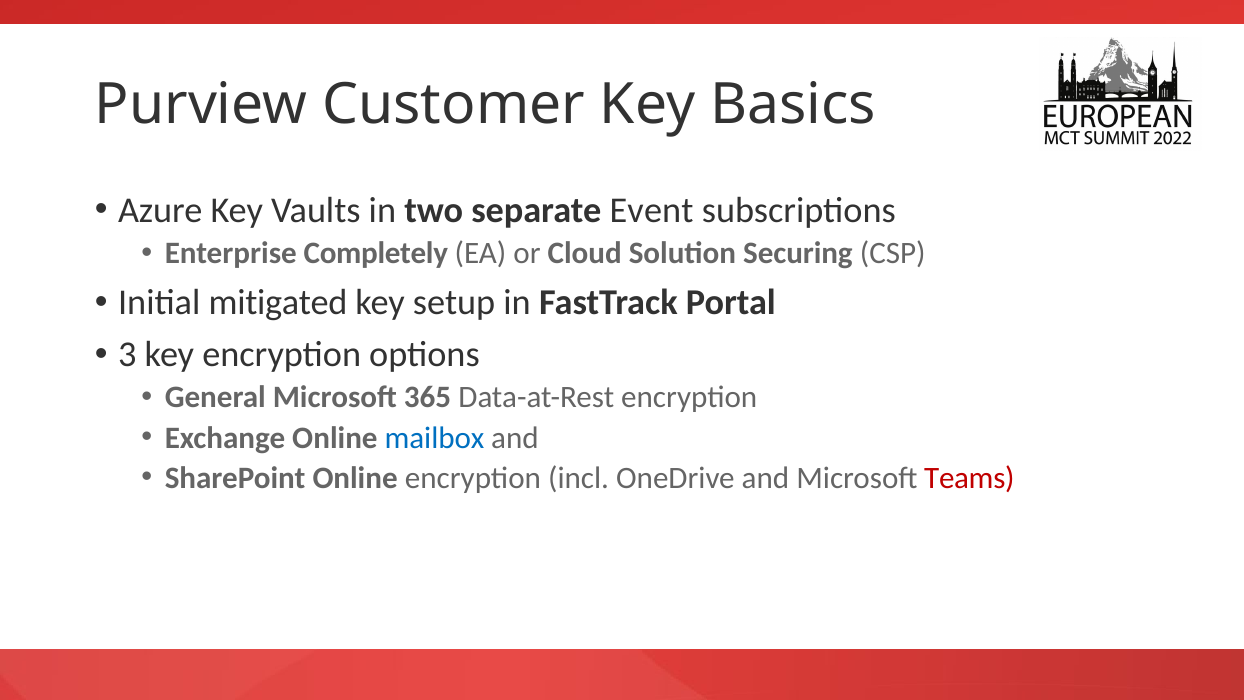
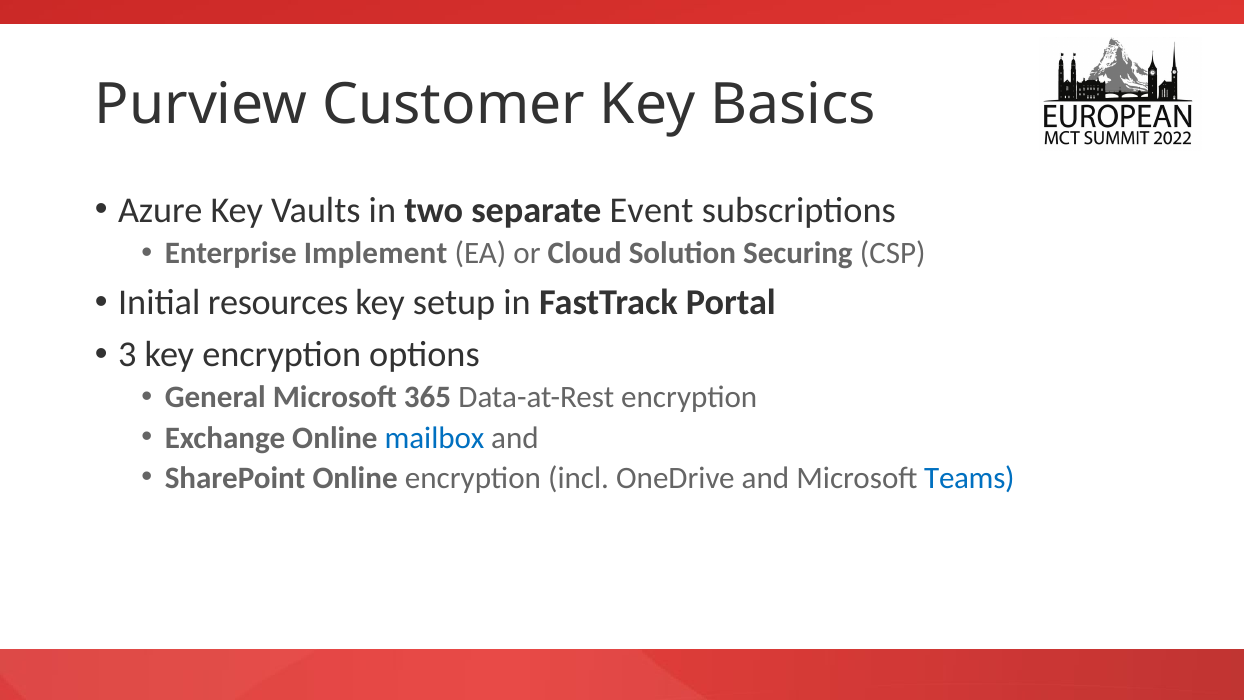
Completely: Completely -> Implement (376, 253)
mitigated: mitigated -> resources (278, 303)
Teams colour: red -> blue (969, 478)
